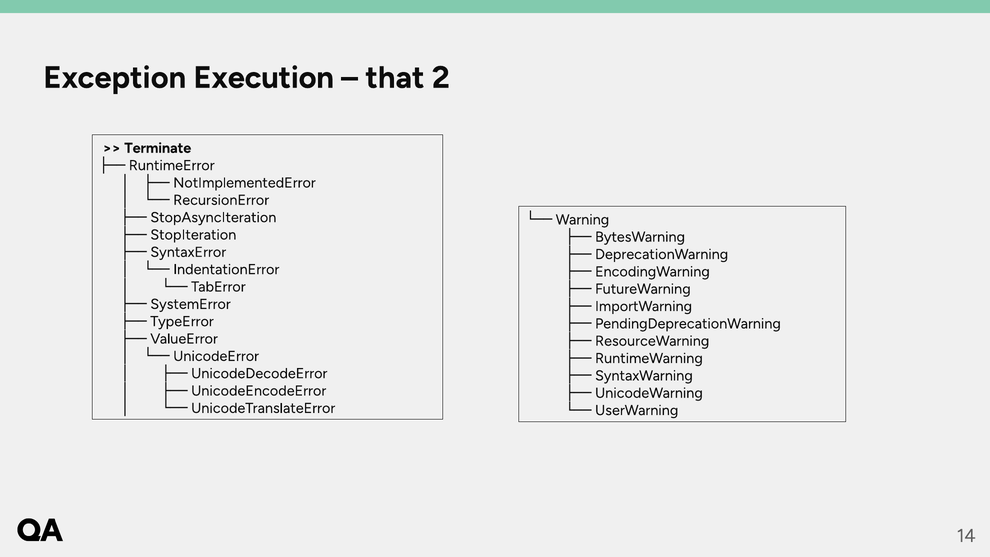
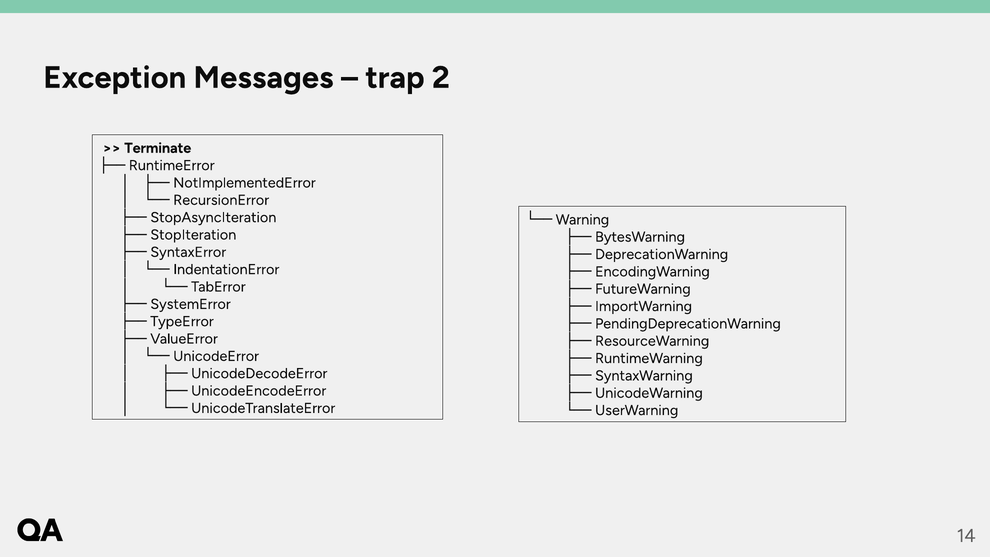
Execution: Execution -> Messages (263, 78)
that: that -> trap (395, 78)
